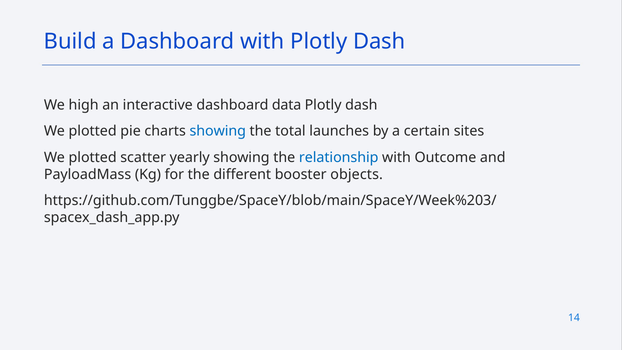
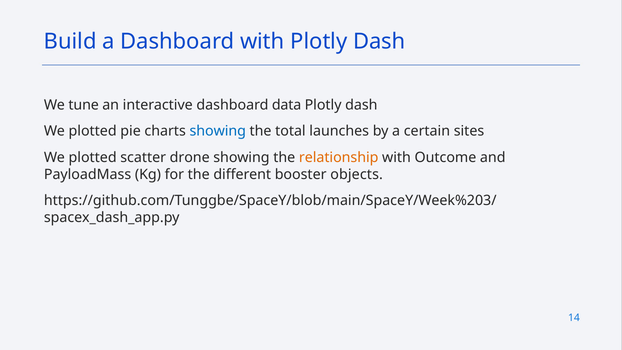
high: high -> tune (84, 105)
yearly: yearly -> drone (190, 157)
relationship colour: blue -> orange (339, 157)
